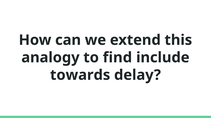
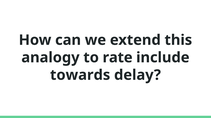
find: find -> rate (118, 58)
